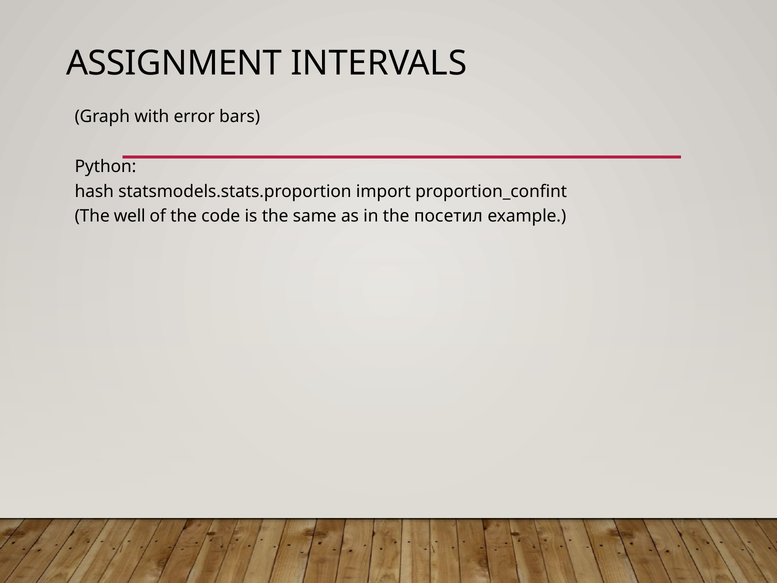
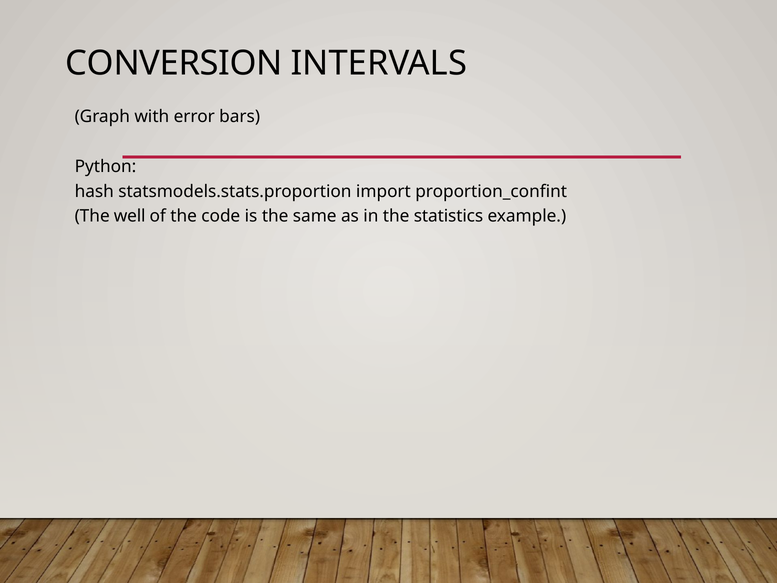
ASSIGNMENT: ASSIGNMENT -> CONVERSION (174, 64)
посетил: посетил -> statistics (448, 216)
